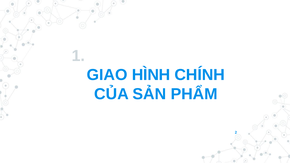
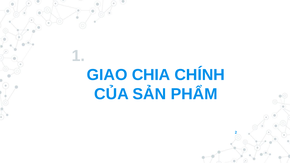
HÌNH: HÌNH -> CHIA (151, 75)
